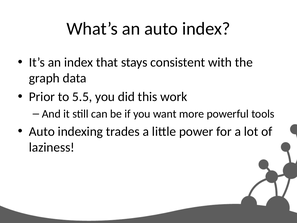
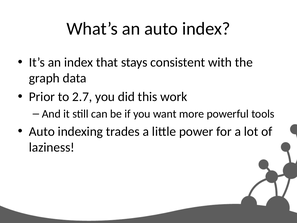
5.5: 5.5 -> 2.7 (82, 97)
